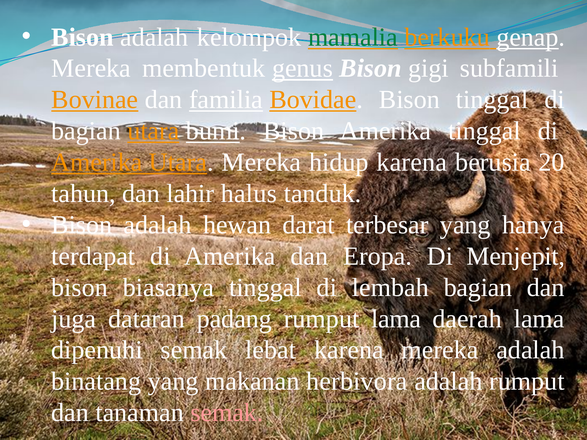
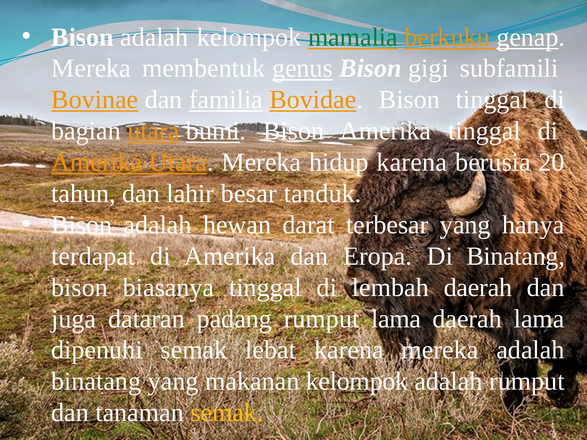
halus: halus -> besar (249, 194)
Di Menjepit: Menjepit -> Binatang (516, 256)
lembah bagian: bagian -> daerah (478, 288)
makanan herbivora: herbivora -> kelompok (357, 382)
semak colour: pink -> yellow (227, 413)
